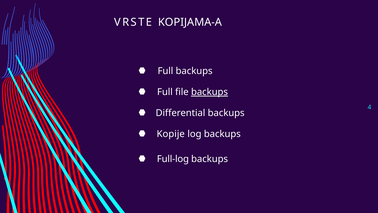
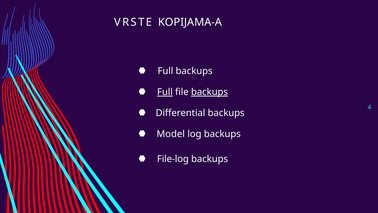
Full underline: none -> present (165, 92)
Kopije: Kopije -> Model (171, 134)
Full-log: Full-log -> File-log (173, 159)
